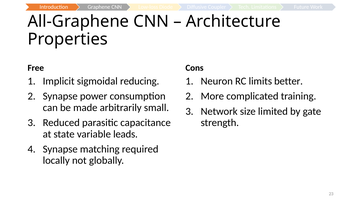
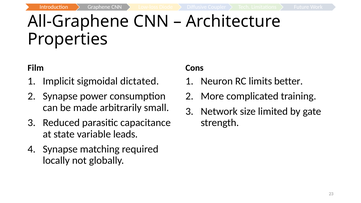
Free: Free -> Film (36, 68)
reducing: reducing -> dictated (140, 81)
